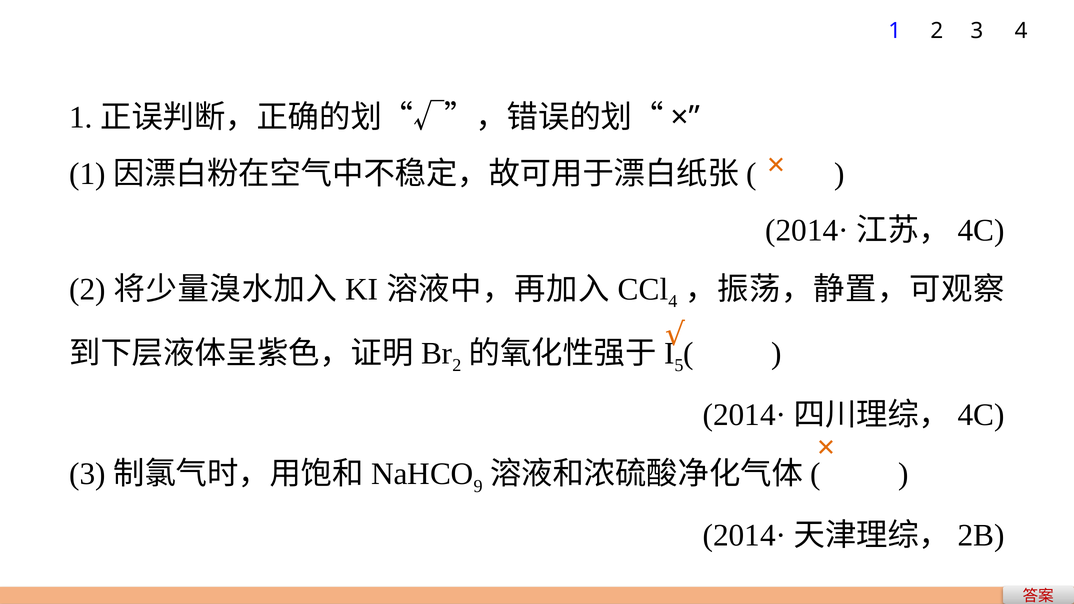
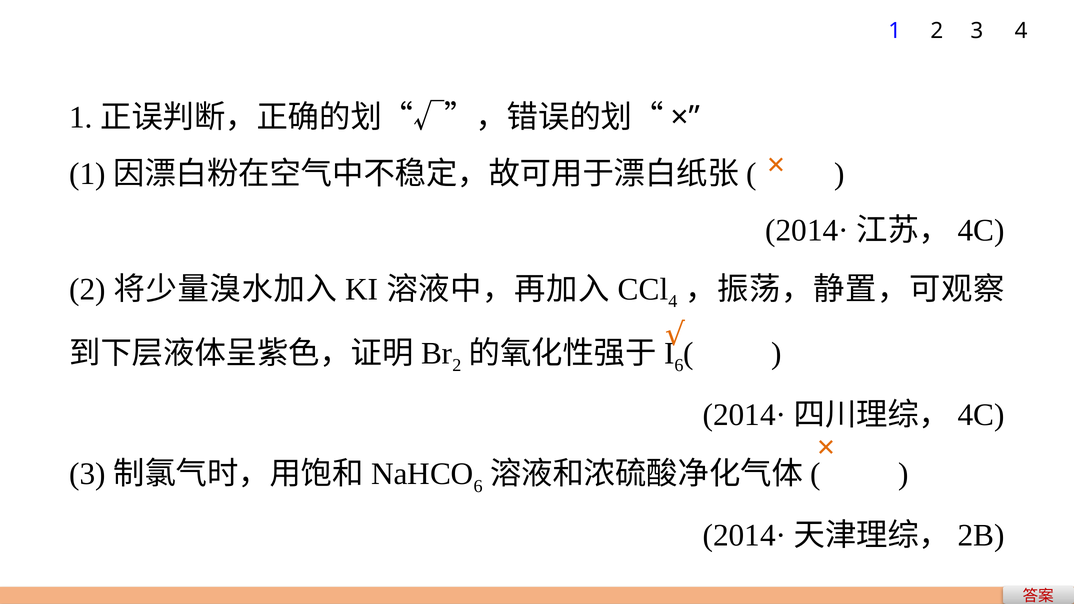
5: 5 -> 6 (679, 366)
9: 9 -> 6 (478, 486)
